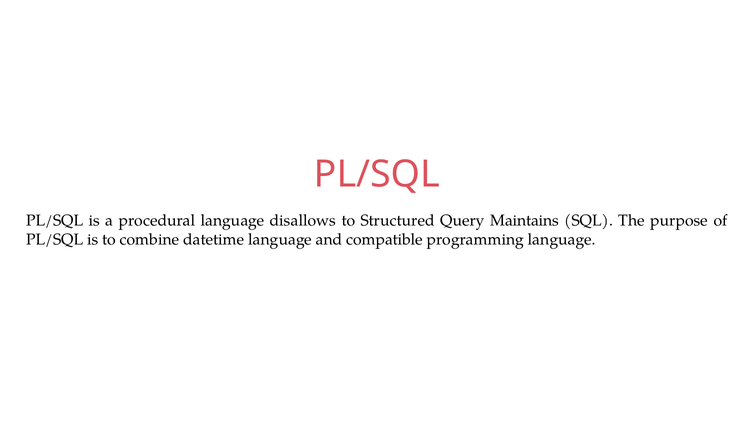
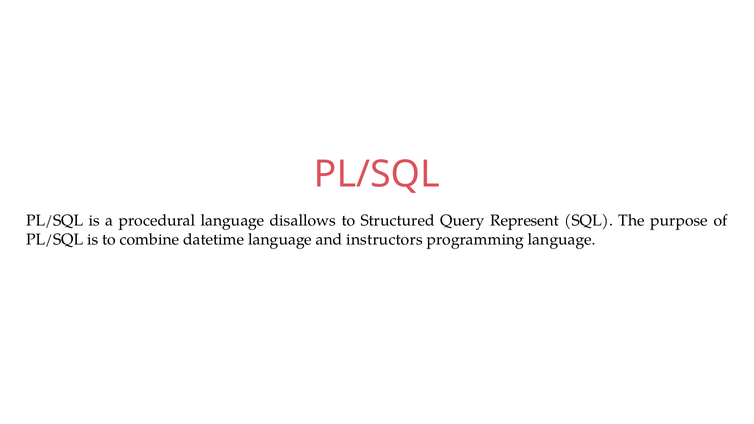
Maintains: Maintains -> Represent (525, 221)
compatible: compatible -> instructors (385, 239)
